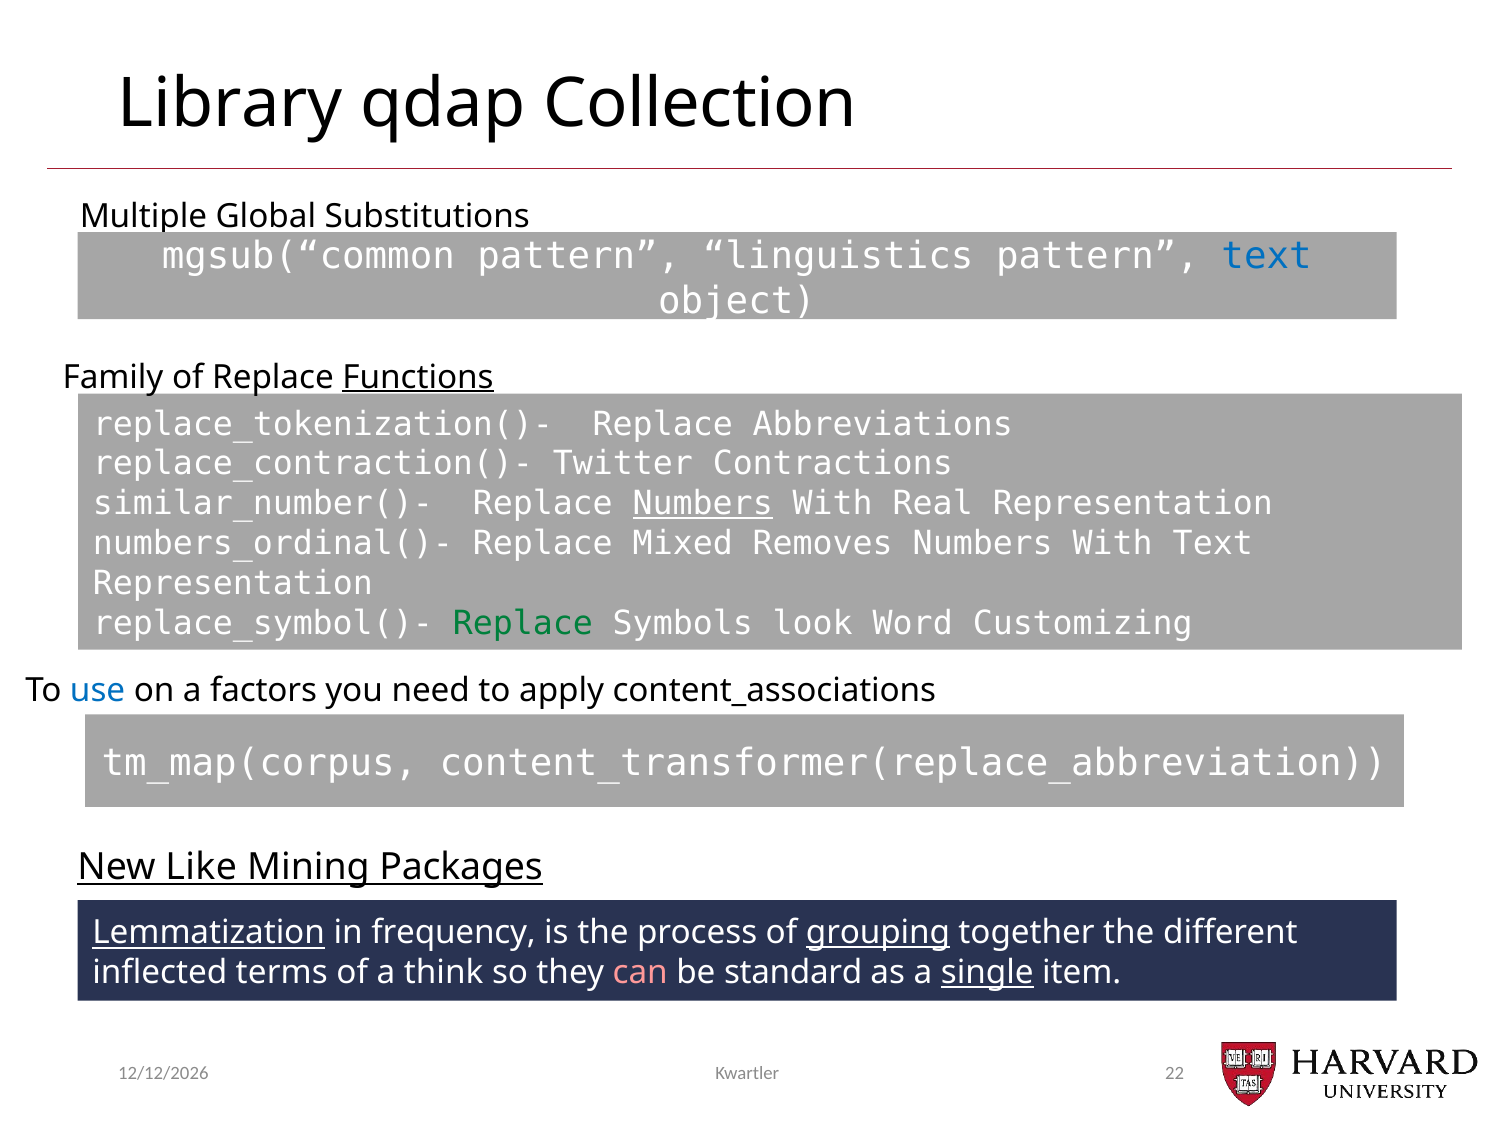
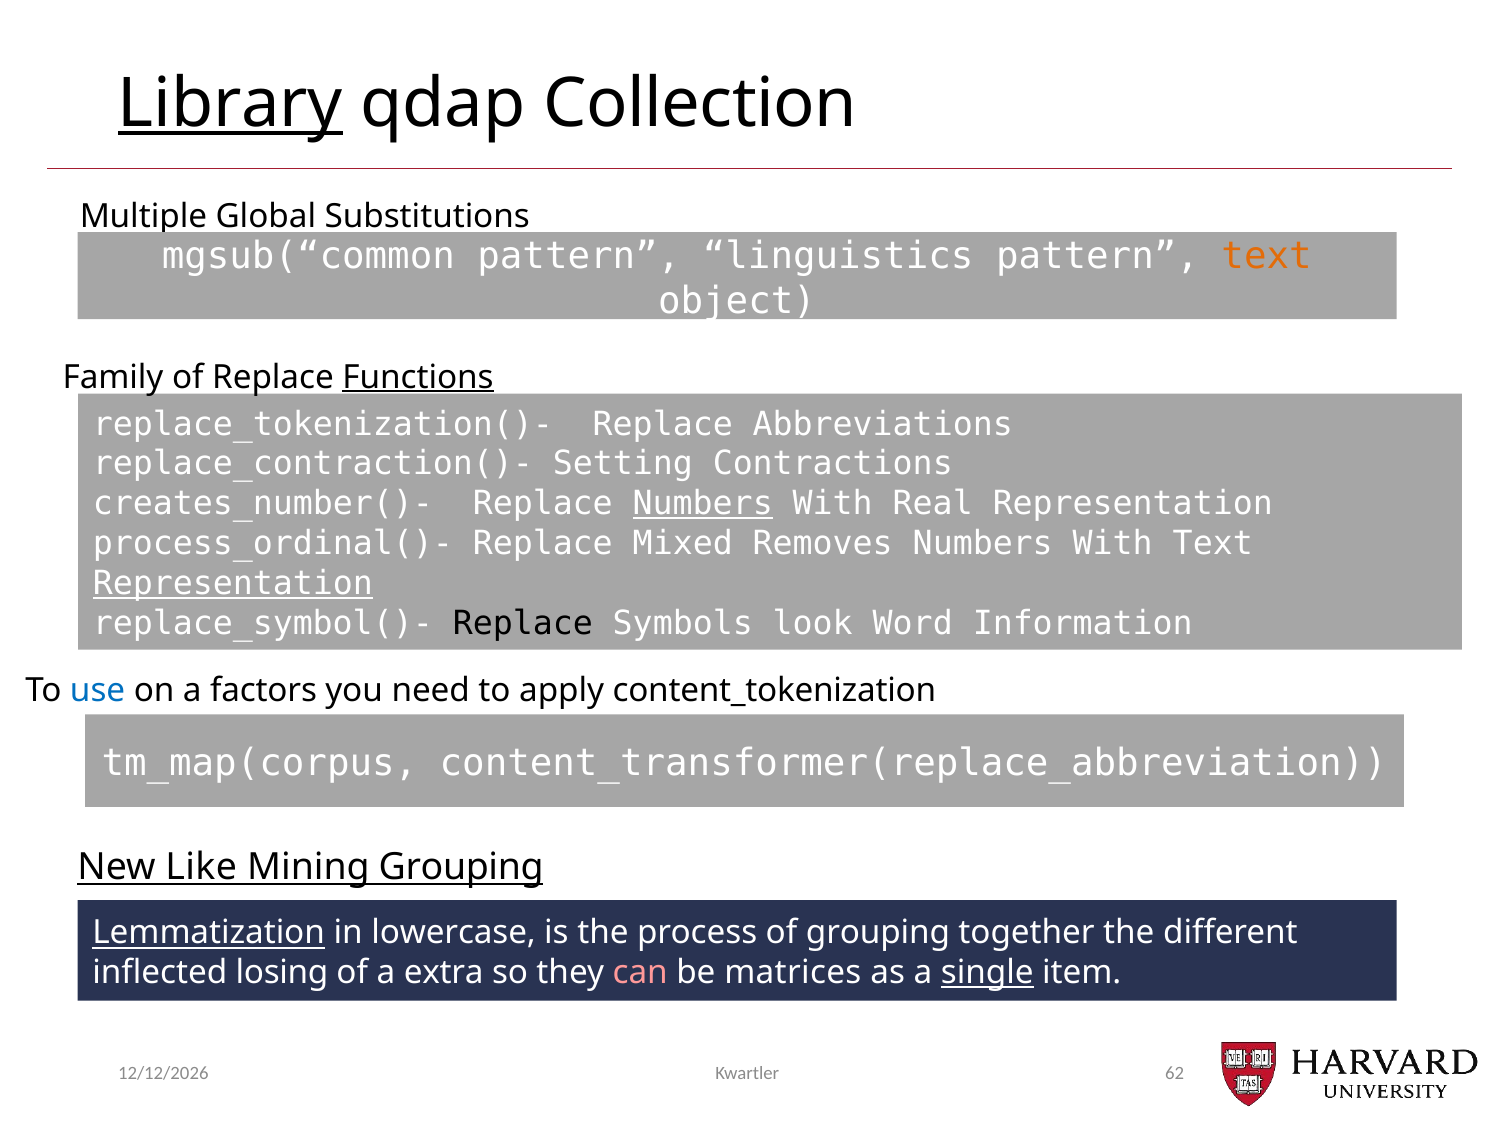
Library underline: none -> present (230, 104)
text colour: blue -> orange (1267, 256)
Twitter: Twitter -> Setting (623, 464)
similar_number()-: similar_number()- -> creates_number()- (263, 504)
numbers_ordinal()-: numbers_ordinal()- -> process_ordinal()- (273, 544)
Representation underline: none -> present (233, 584)
Replace colour: green -> black (523, 624)
Customizing: Customizing -> Information (1083, 624)
content_associations: content_associations -> content_tokenization (774, 691)
Mining Packages: Packages -> Grouping (461, 867)
frequency: frequency -> lowercase (454, 933)
grouping underline: present -> none (878, 933)
terms: terms -> losing (282, 973)
think: think -> extra (444, 973)
standard: standard -> matrices (793, 973)
22: 22 -> 62 (1175, 1073)
